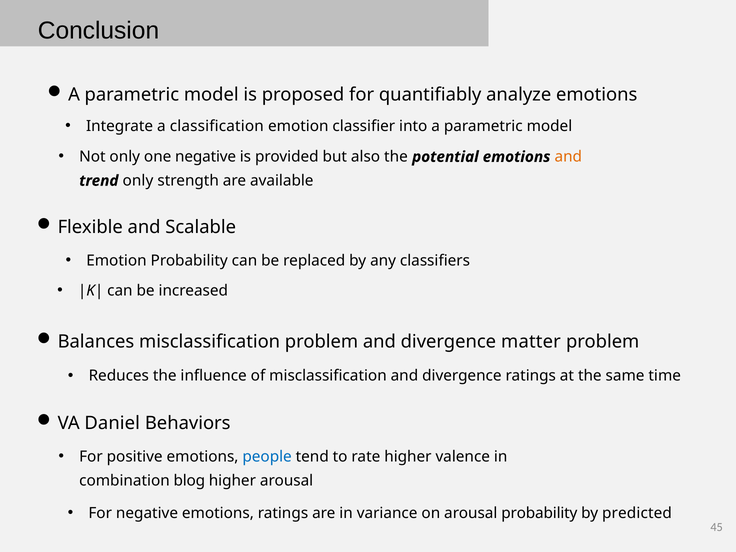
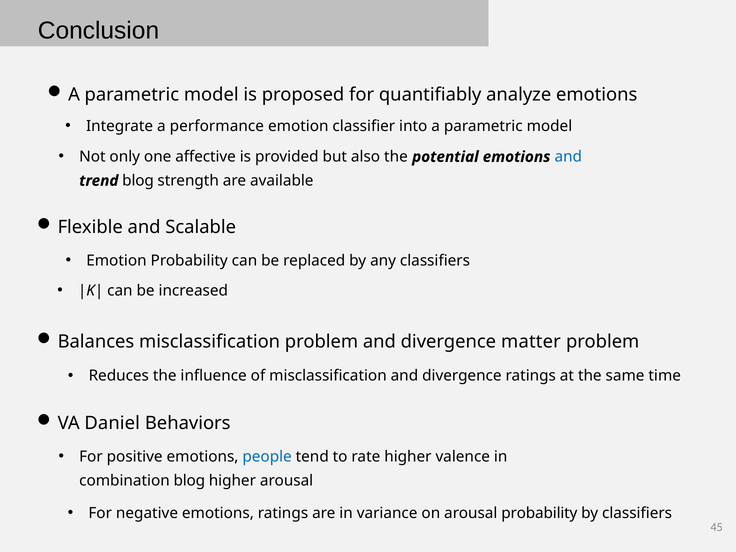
classification: classification -> performance (217, 126)
one negative: negative -> affective (206, 157)
and colour: orange -> blue (568, 157)
trend only: only -> blog (138, 181)
by predicted: predicted -> classifiers (637, 513)
